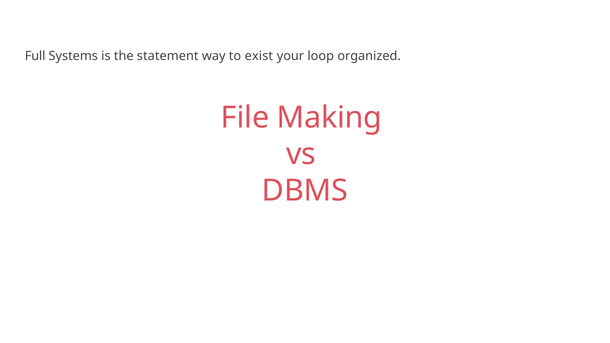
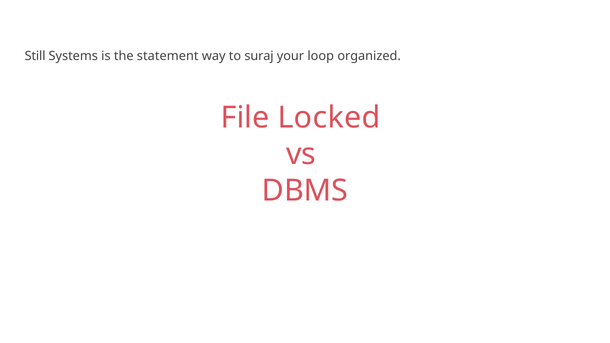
Full: Full -> Still (35, 56)
exist: exist -> suraj (259, 56)
Making: Making -> Locked (329, 118)
